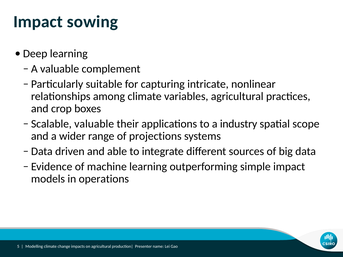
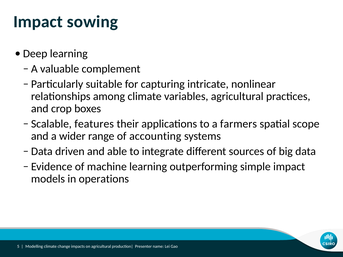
Scalable valuable: valuable -> features (94, 124)
industry: industry -> farmers (238, 124)
projections: projections -> accounting (155, 136)
